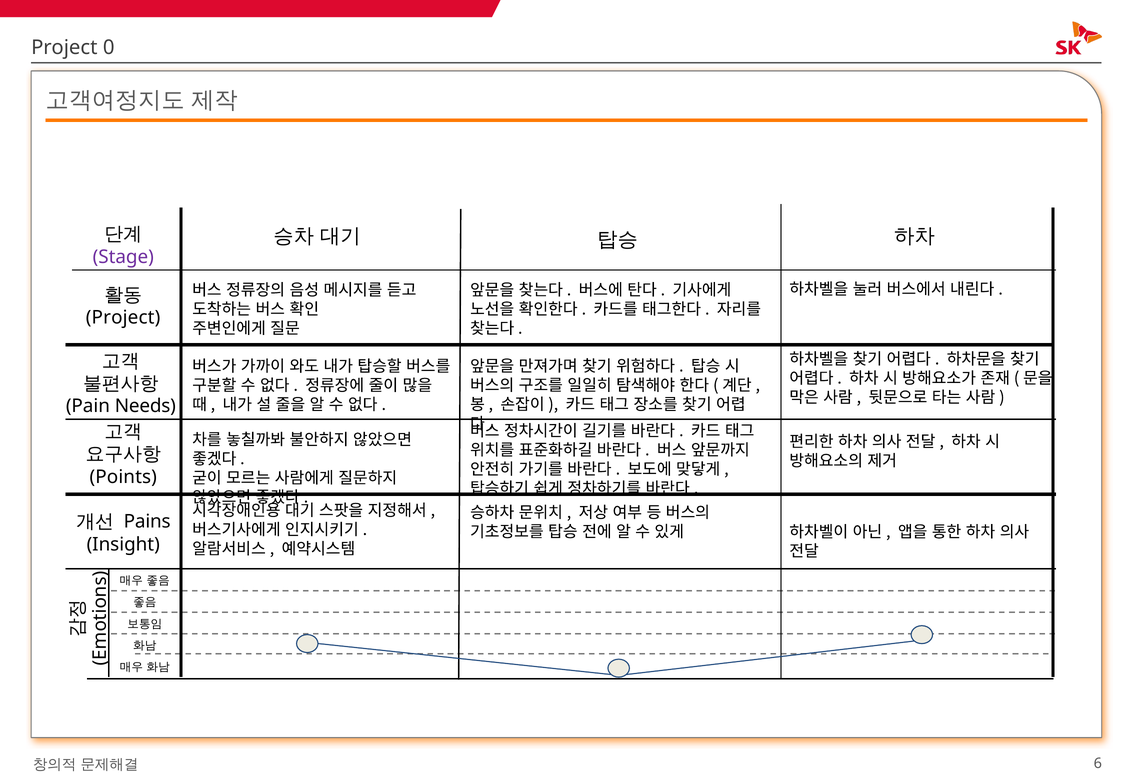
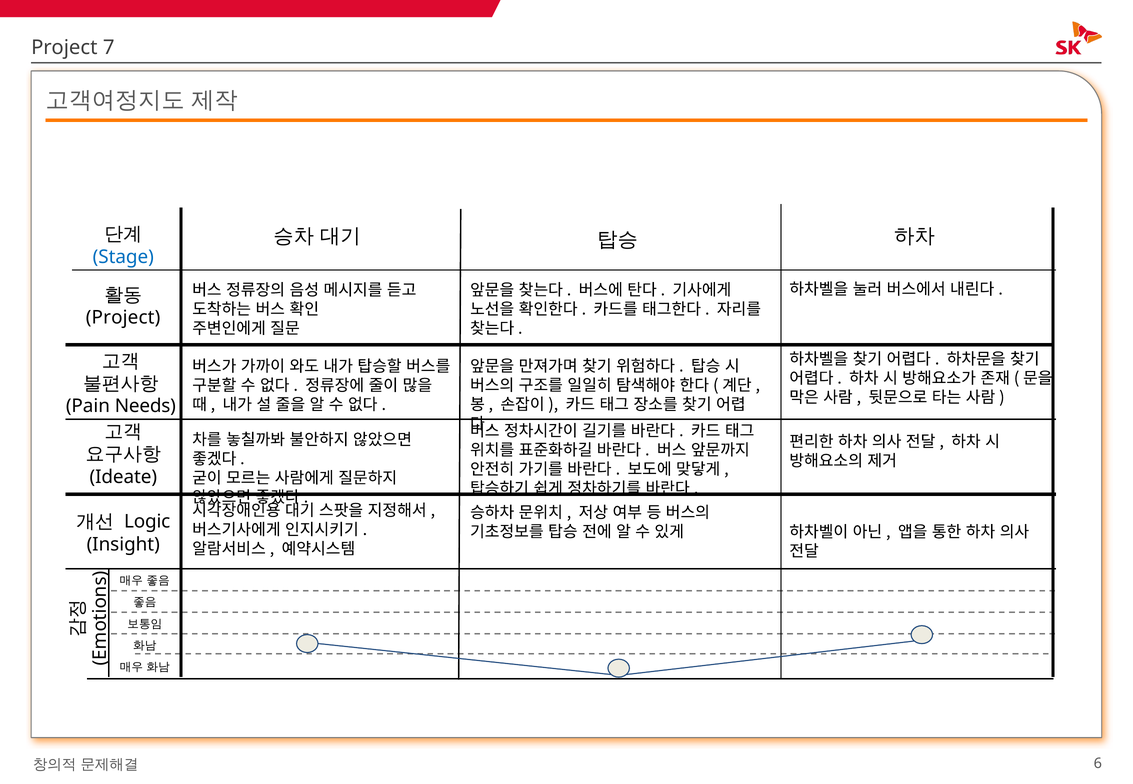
0: 0 -> 7 (109, 48)
Stage colour: purple -> blue (123, 257)
Points: Points -> Ideate (123, 477)
Pains: Pains -> Logic (147, 522)
